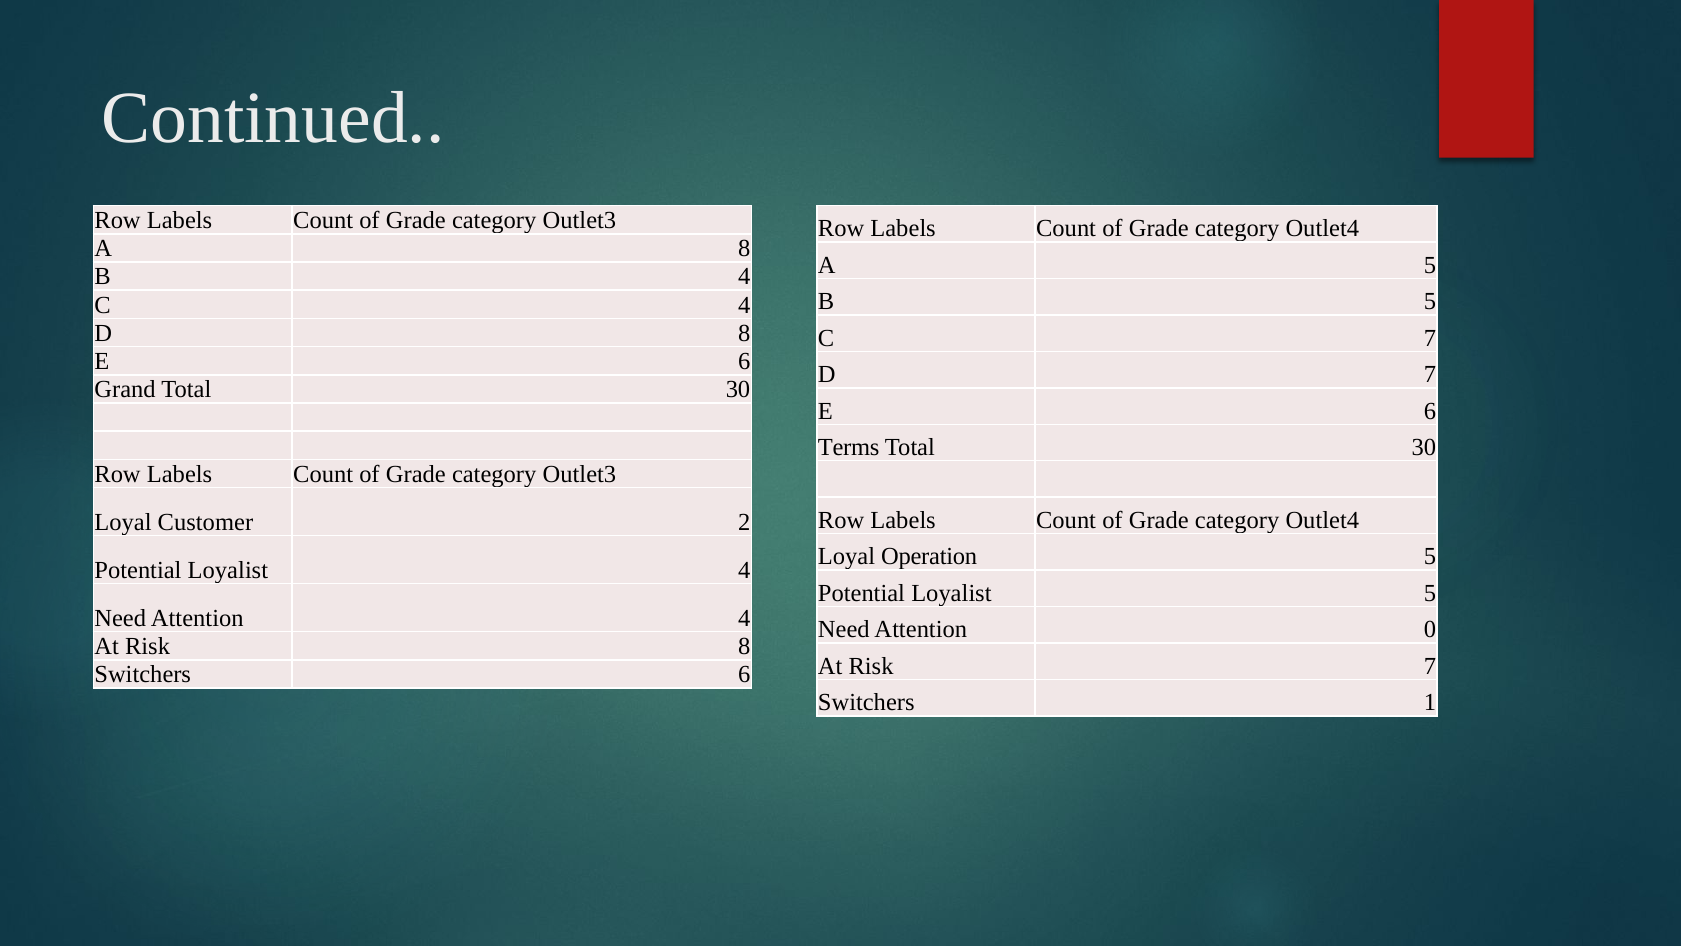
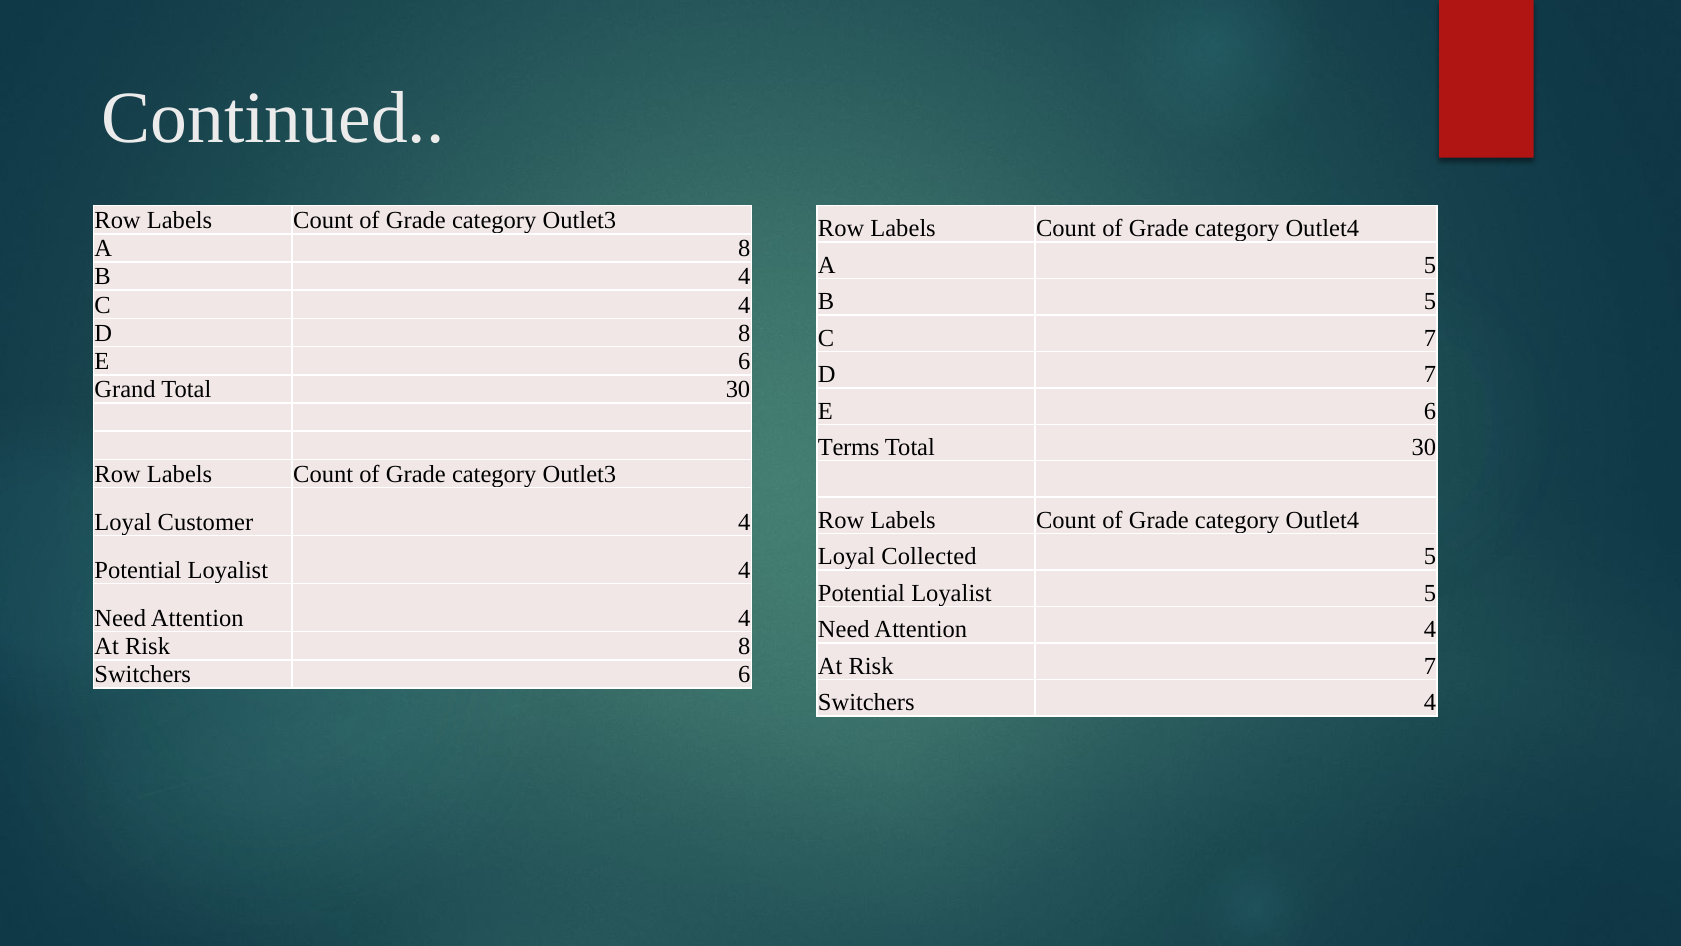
Customer 2: 2 -> 4 (744, 522)
Operation: Operation -> Collected (929, 556)
0: 0 -> 4 (1430, 629)
Switchers 1: 1 -> 4 (1430, 702)
